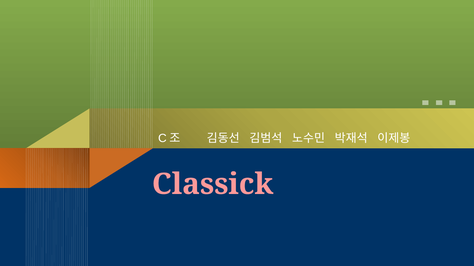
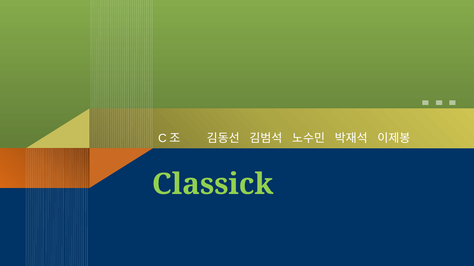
Classick colour: pink -> light green (213, 185)
